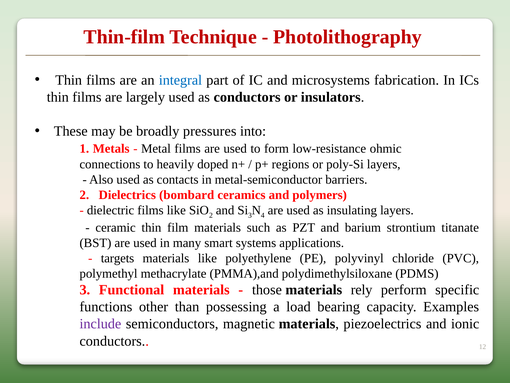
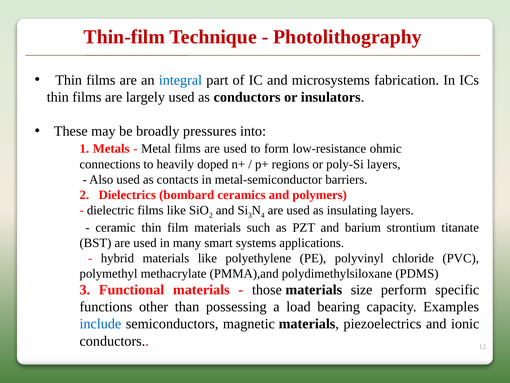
targets: targets -> hybrid (117, 258)
rely: rely -> size (362, 290)
include colour: purple -> blue (100, 324)
